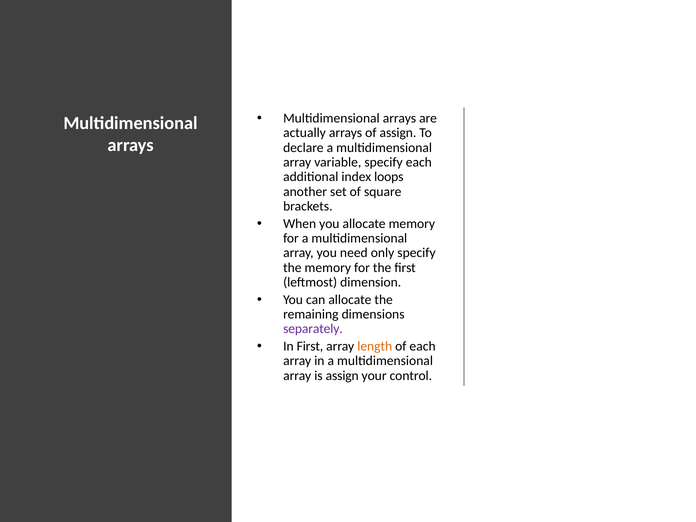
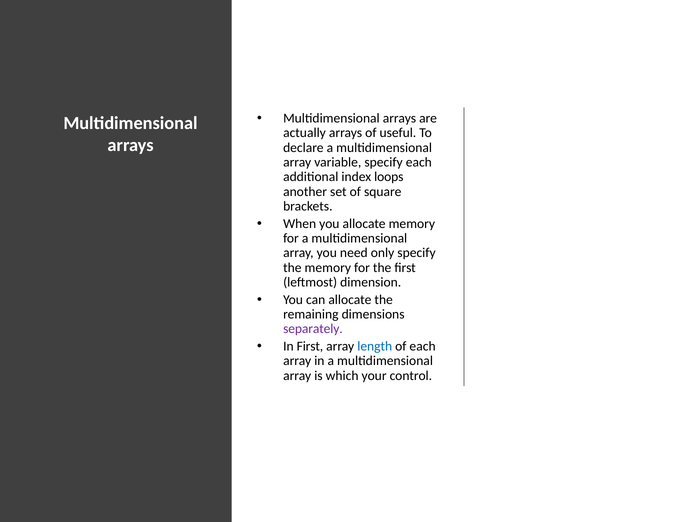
of assign: assign -> useful (398, 133)
length colour: orange -> blue (375, 346)
is assign: assign -> which (342, 376)
